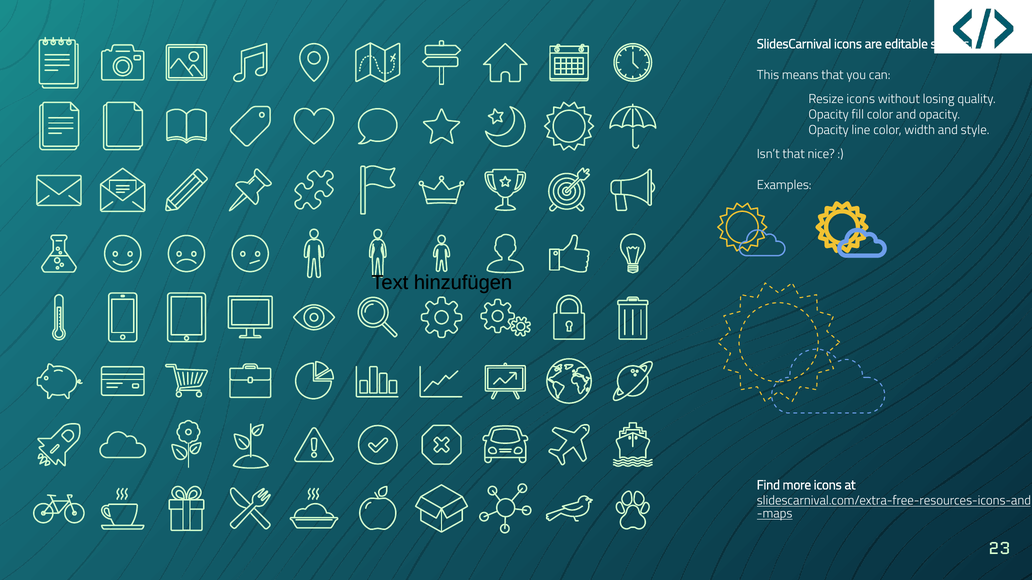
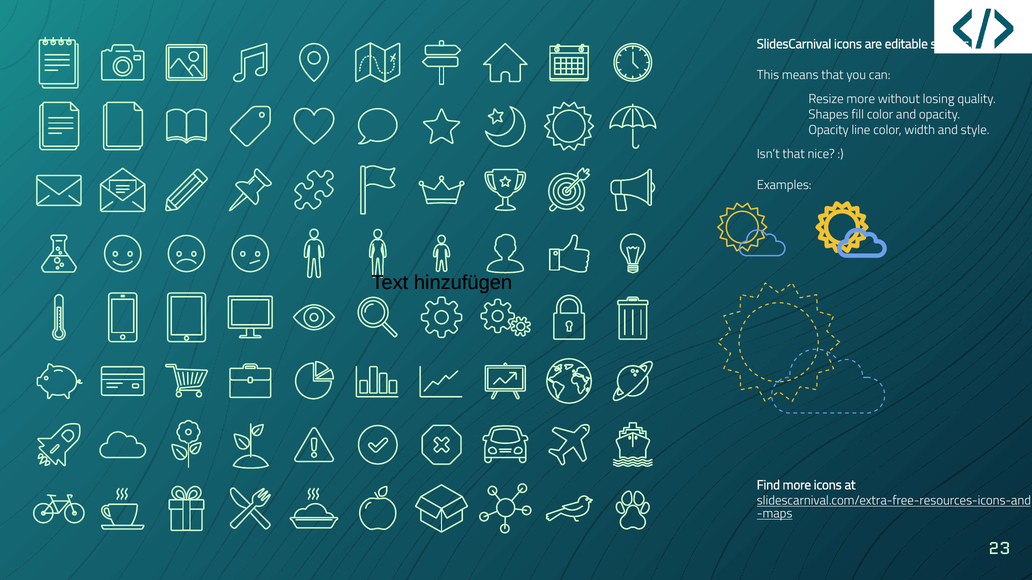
Resize icons: icons -> more (861, 99)
Opacity: Opacity -> Shapes (828, 115)
